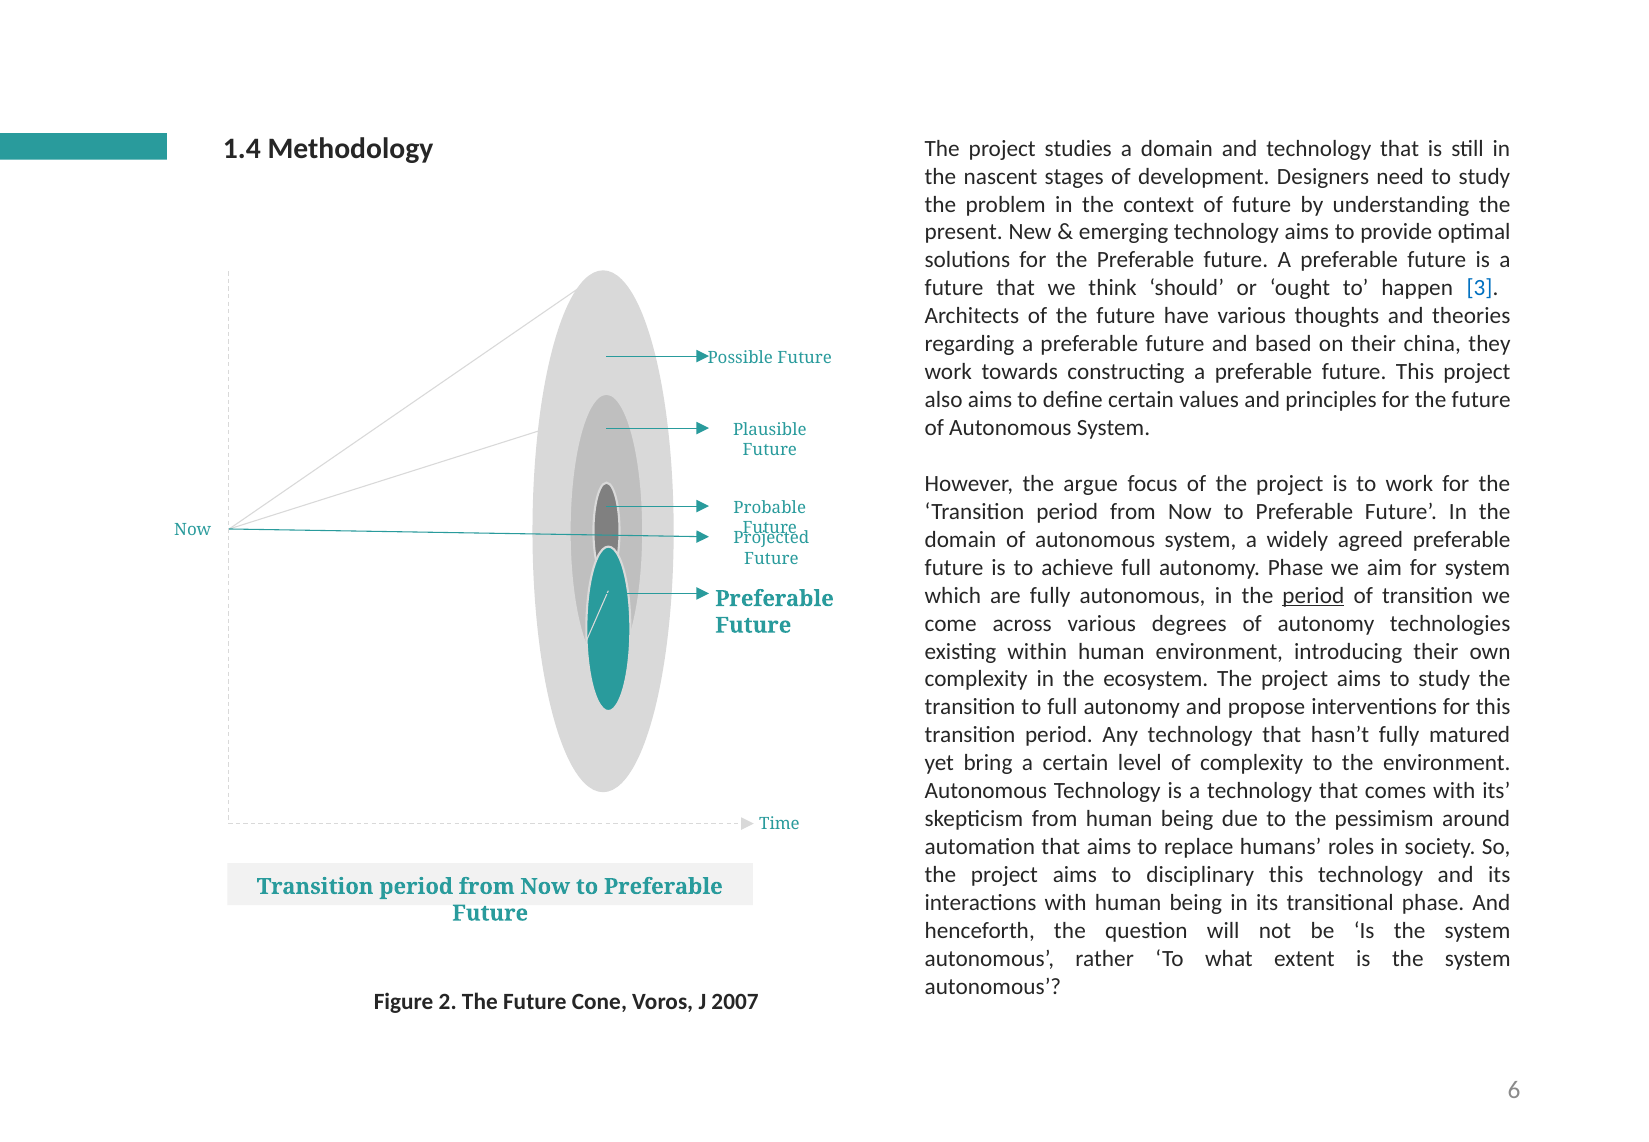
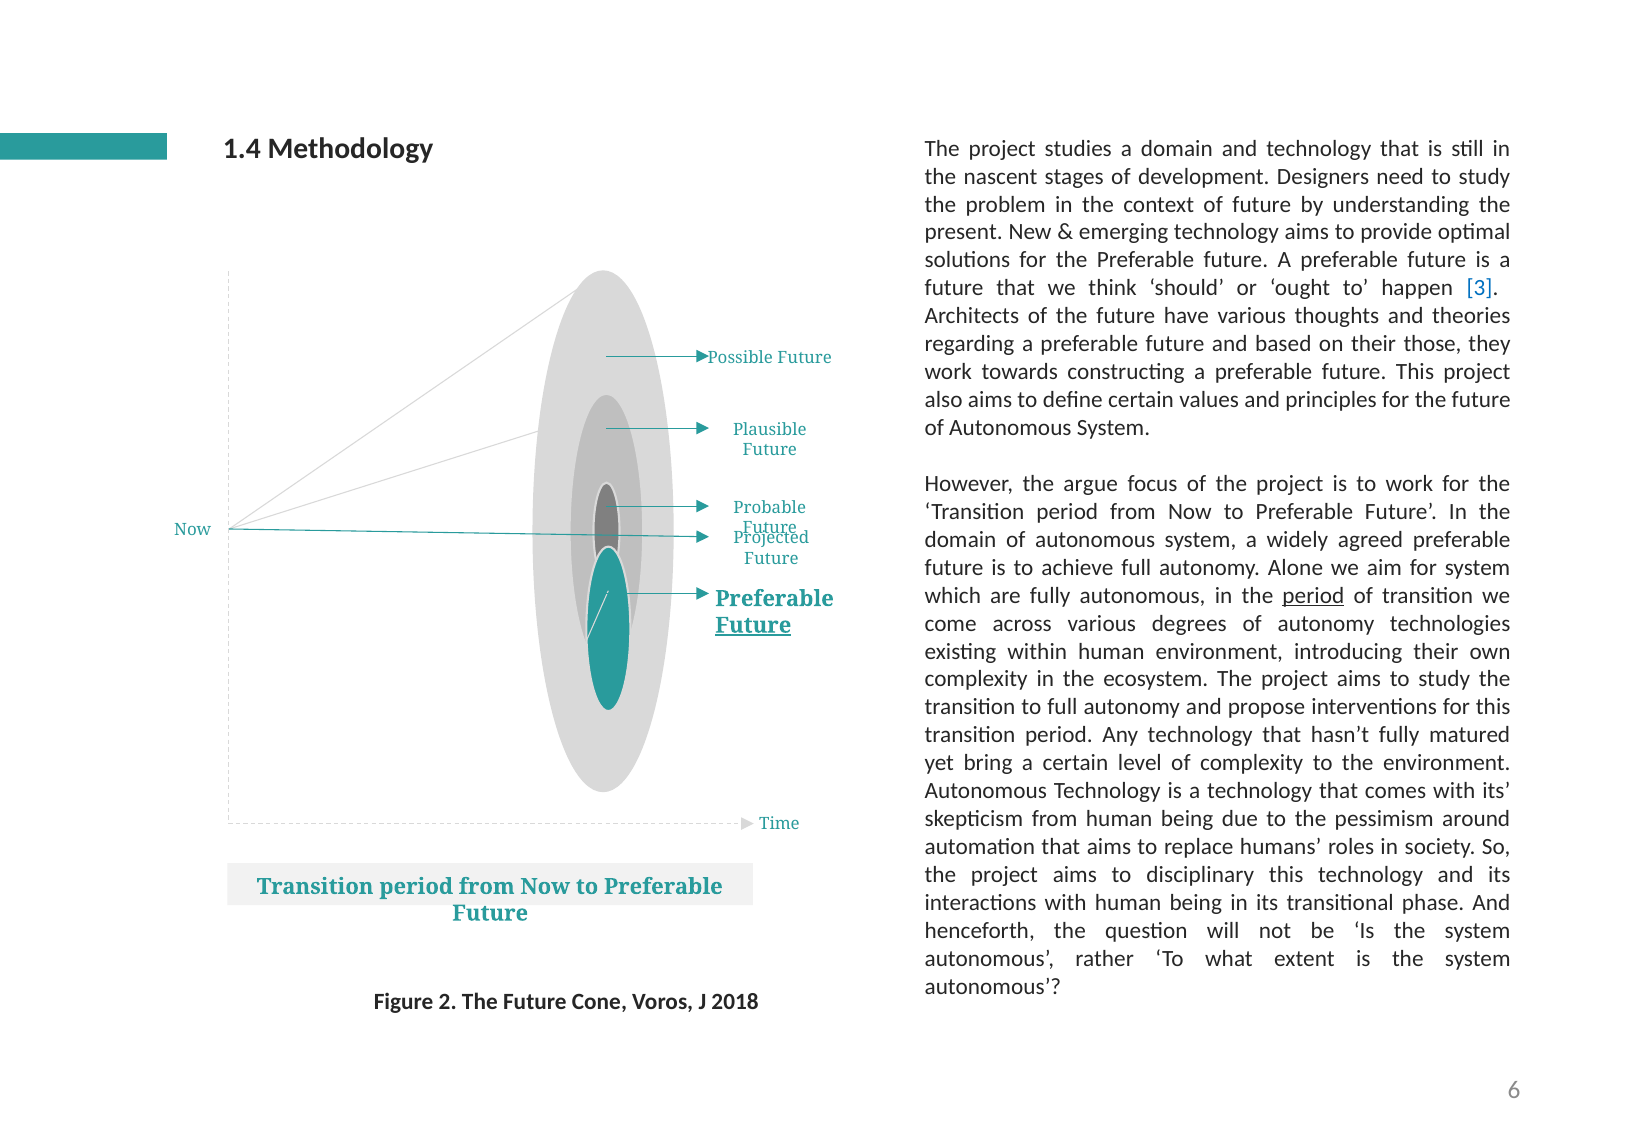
china: china -> those (1432, 344)
autonomy Phase: Phase -> Alone (1295, 567)
Future underline: none -> present (753, 625)
2007: 2007 -> 2018 (735, 1001)
